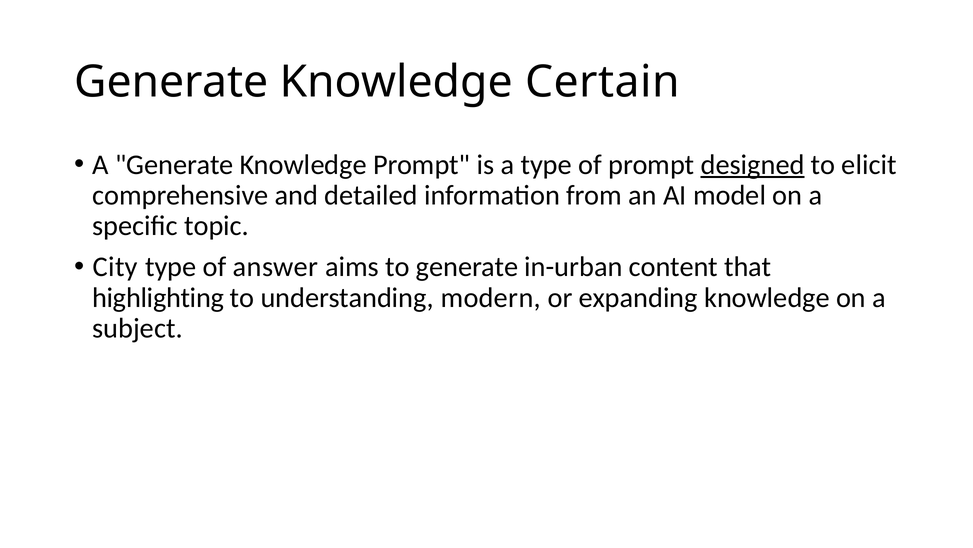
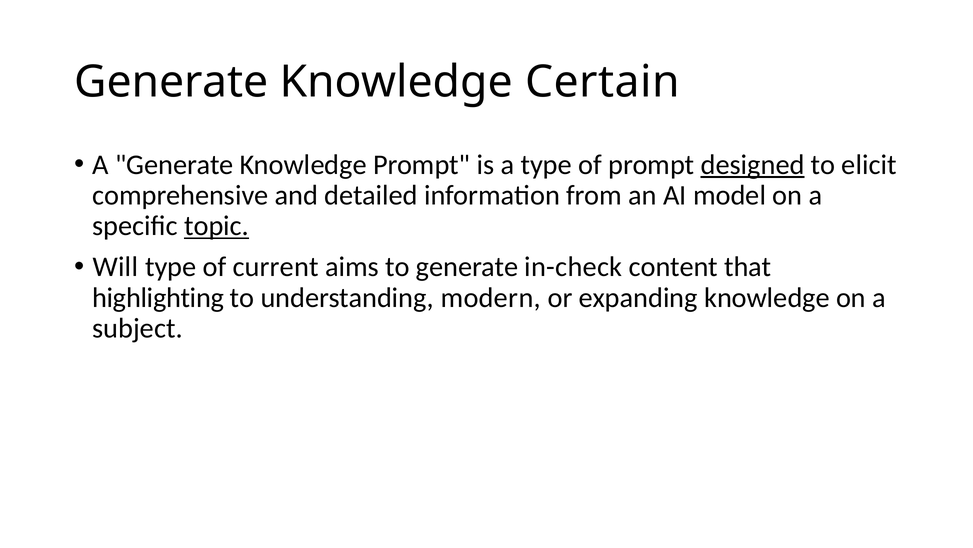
topic underline: none -> present (217, 226)
City: City -> Will (115, 267)
answer: answer -> current (276, 267)
in-urban: in-urban -> in-check (573, 267)
